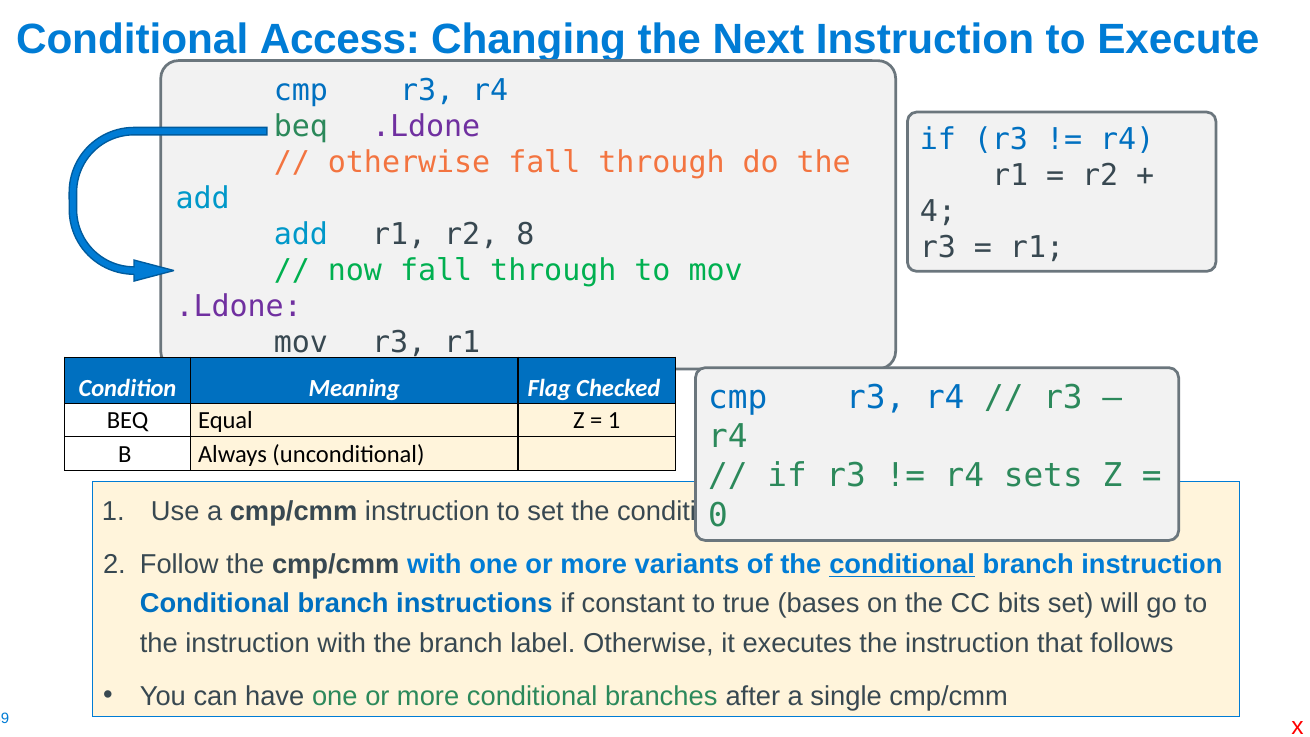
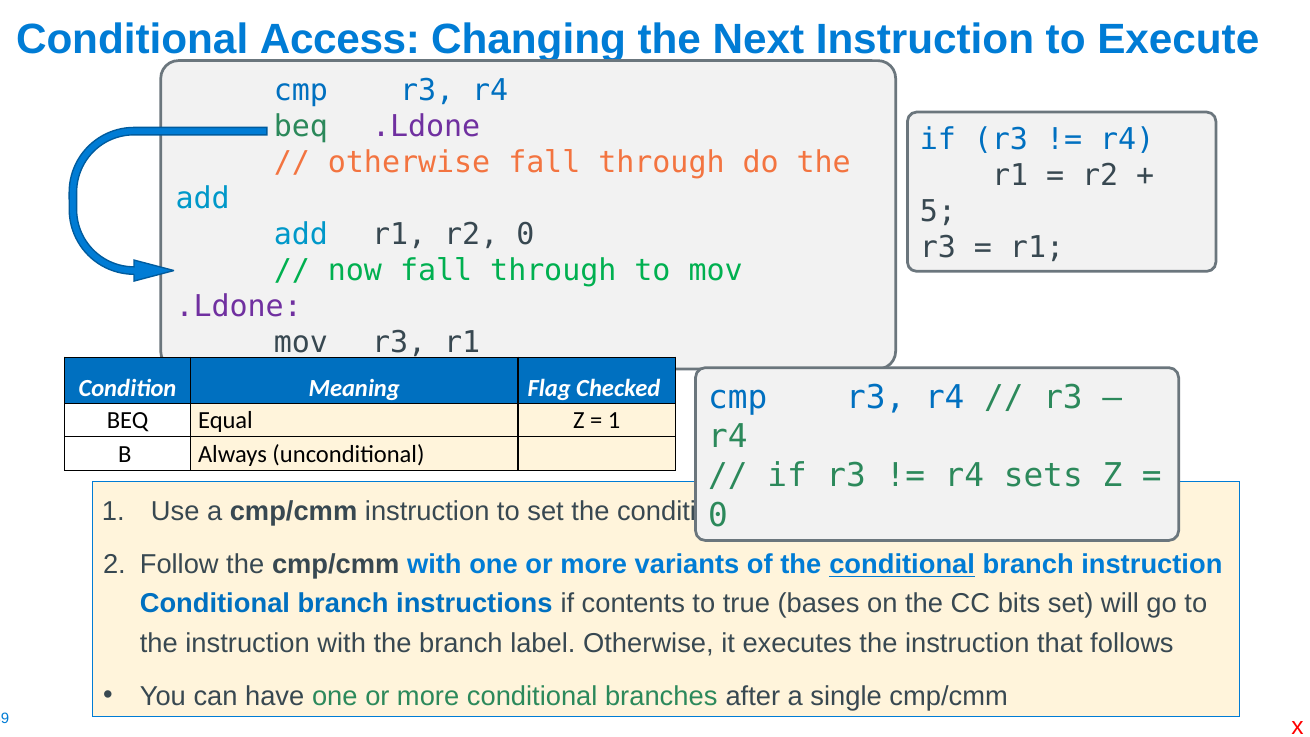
4: 4 -> 5 (938, 212)
r2 8: 8 -> 0 (525, 235)
constant: constant -> contents (633, 604)
